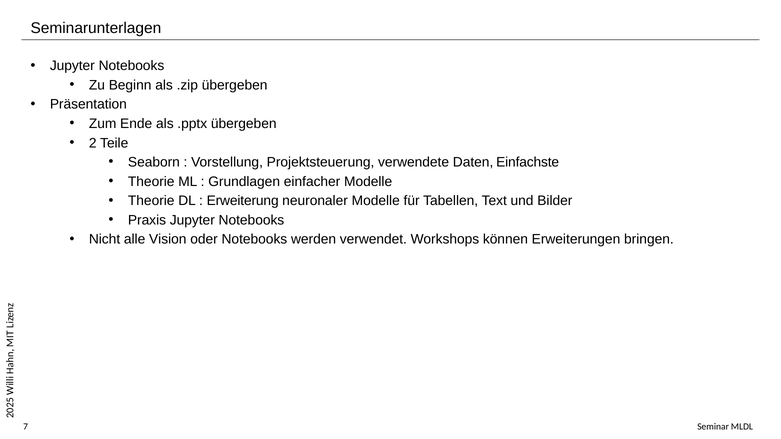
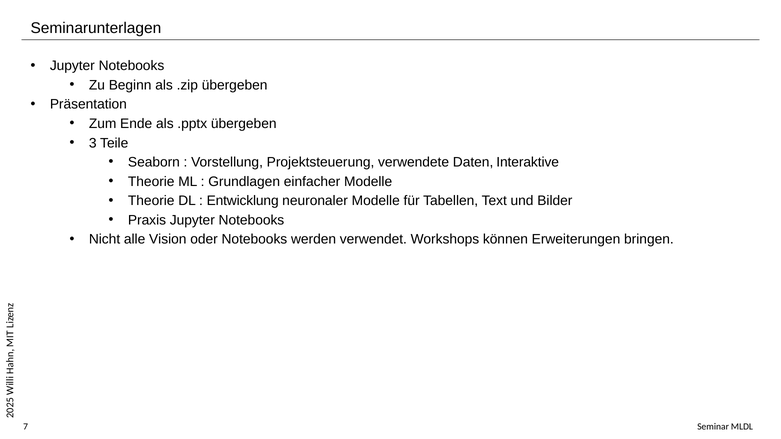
2: 2 -> 3 (93, 143)
Einfachste: Einfachste -> Interaktive (528, 162)
Erweiterung: Erweiterung -> Entwicklung (243, 201)
